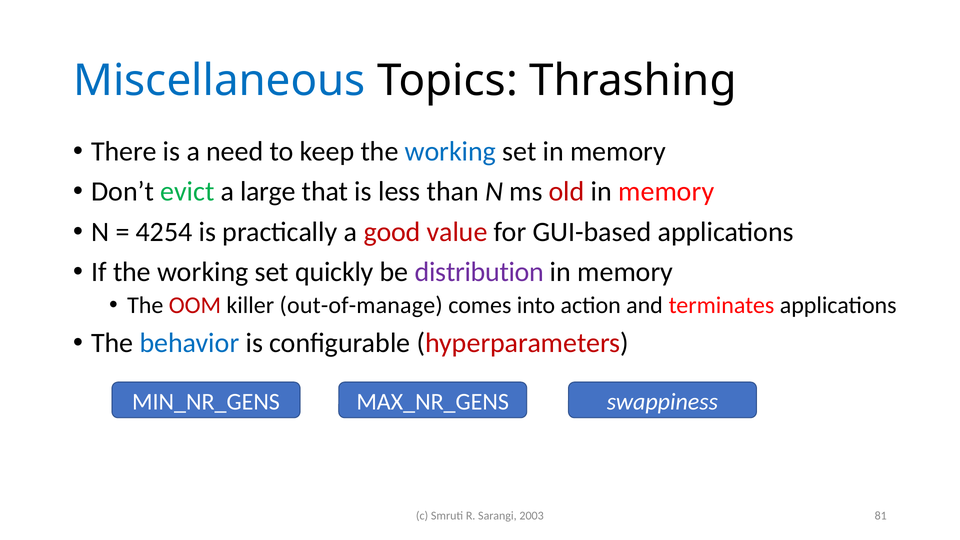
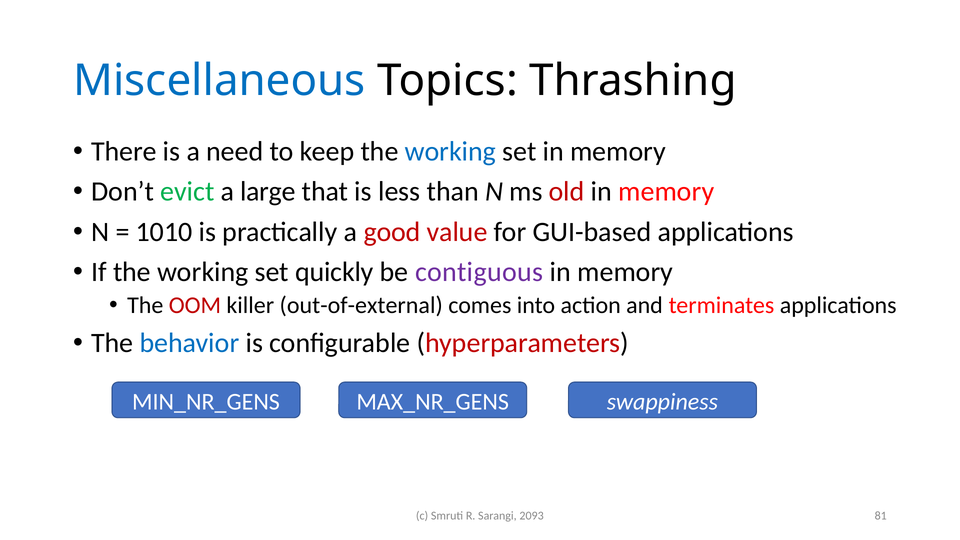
4254: 4254 -> 1010 (164, 232)
distribution: distribution -> contiguous (479, 272)
out-of-manage: out-of-manage -> out-of-external (361, 305)
2003: 2003 -> 2093 (532, 516)
